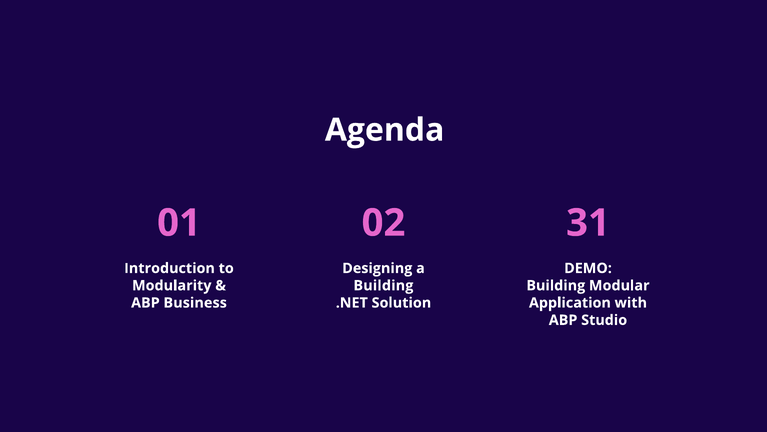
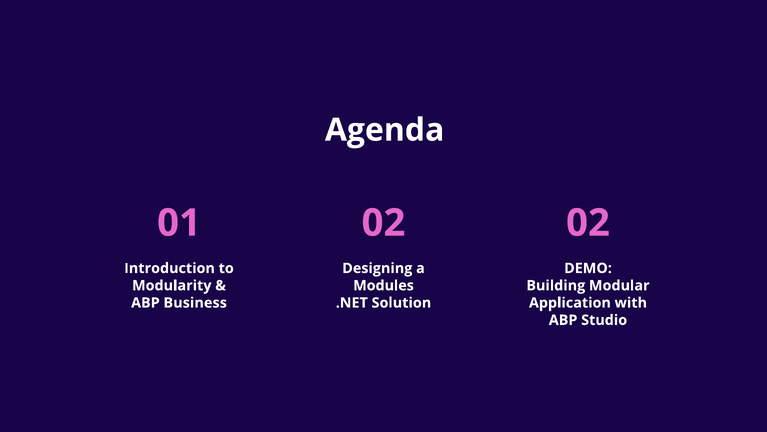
01 31: 31 -> 02 (588, 223)
Building: Building -> Modules (384, 285)
